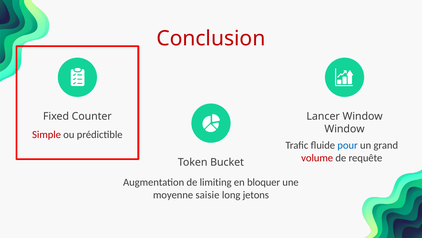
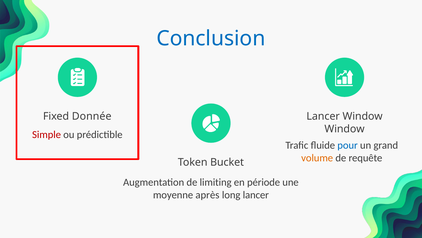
Conclusion colour: red -> blue (211, 39)
Counter: Counter -> Donnée (92, 116)
volume colour: red -> orange (317, 158)
bloquer: bloquer -> période (264, 182)
saisie: saisie -> après (207, 195)
long jetons: jetons -> lancer (256, 195)
